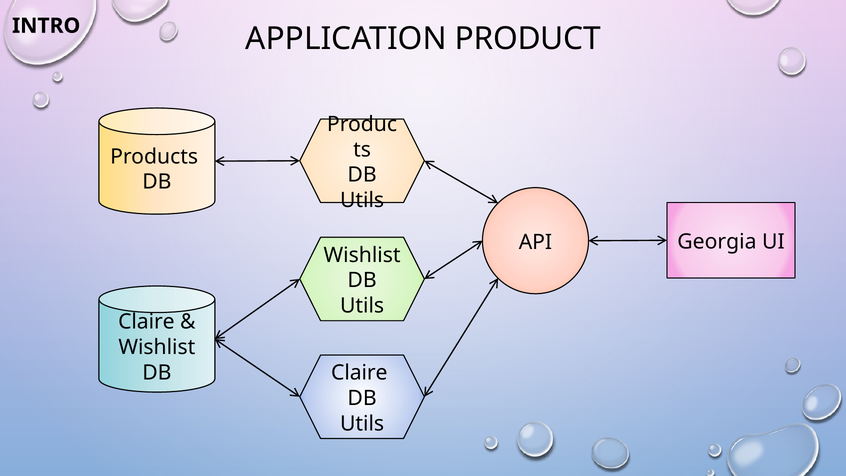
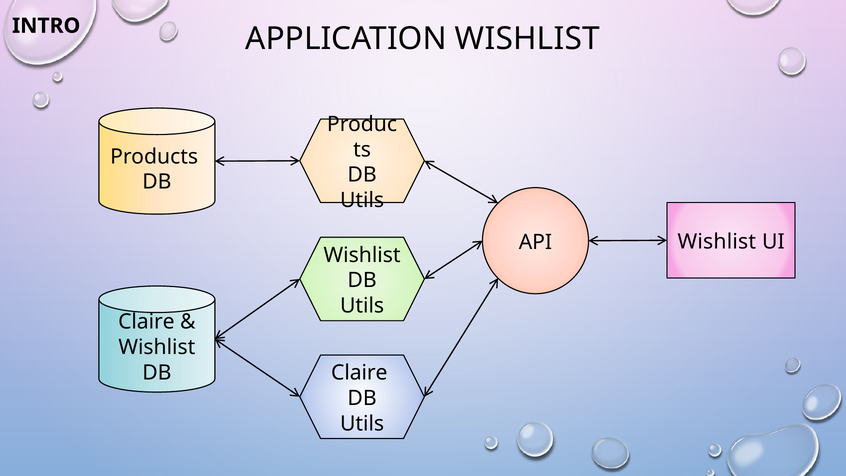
APPLICATION PRODUCT: PRODUCT -> WISHLIST (527, 39)
API Georgia: Georgia -> Wishlist (717, 242)
